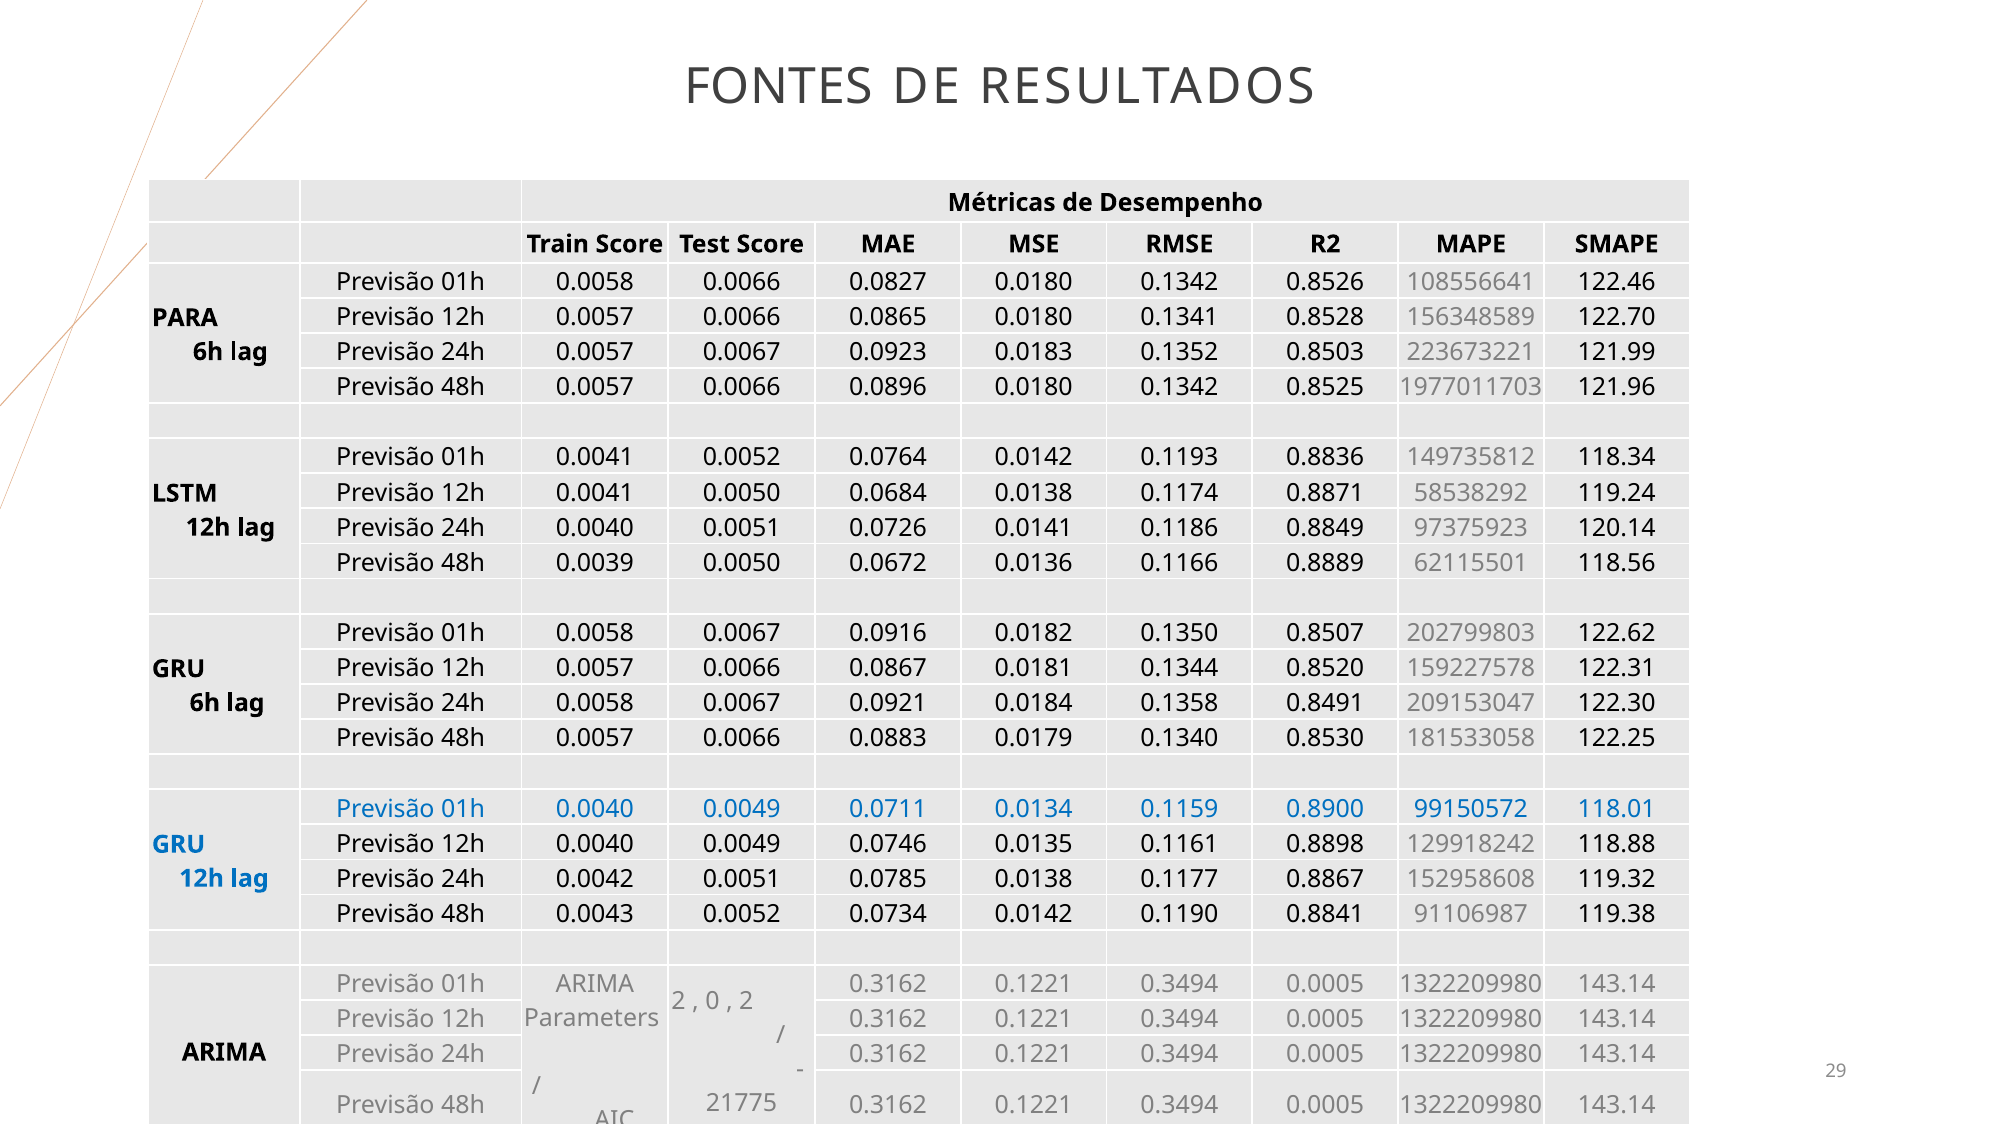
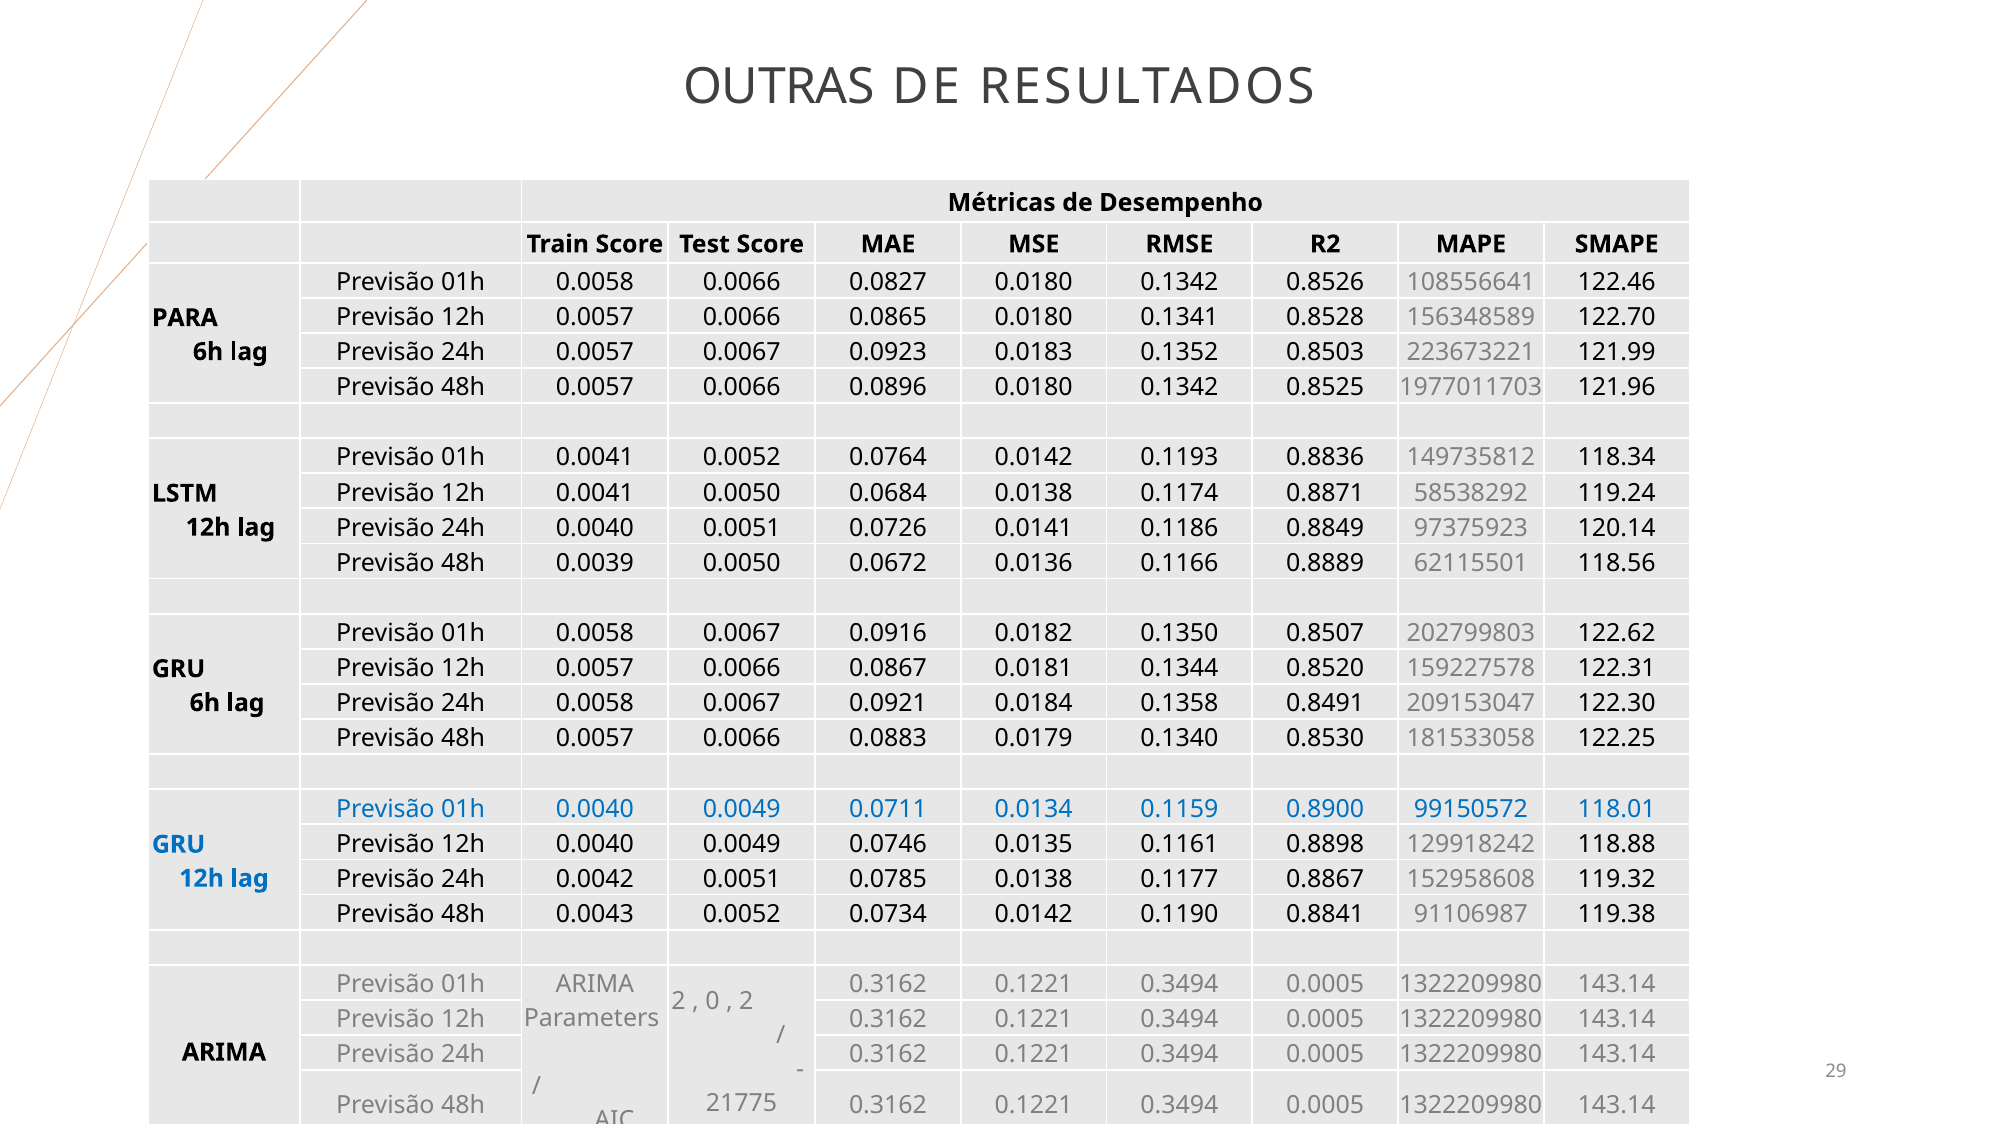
FONTES: FONTES -> OUTRAS (779, 87)
